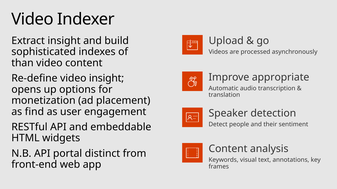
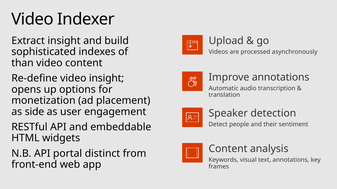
Improve appropriate: appropriate -> annotations (281, 77)
find: find -> side (34, 112)
